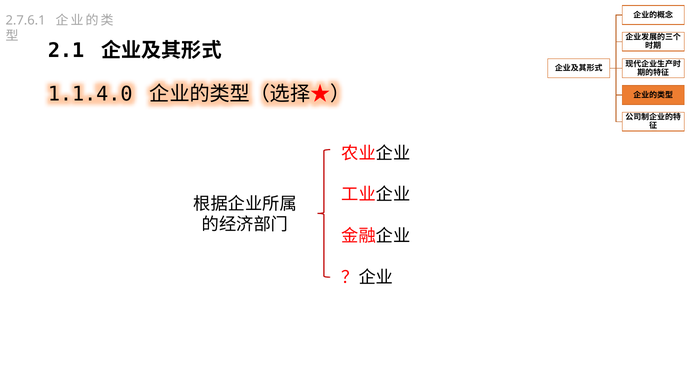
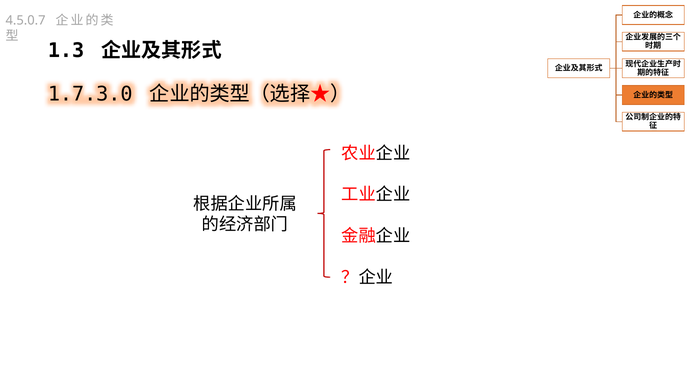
2.7.6.1: 2.7.6.1 -> 4.5.0.7 (26, 20)
2.1: 2.1 -> 1.3 (66, 50)
1.1.4.0: 1.1.4.0 -> 1.7.3.0 (90, 94)
